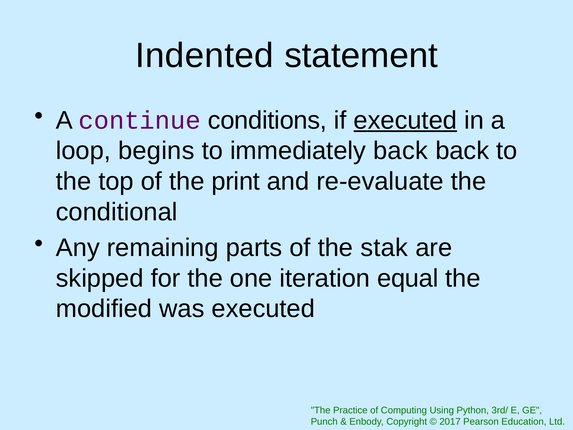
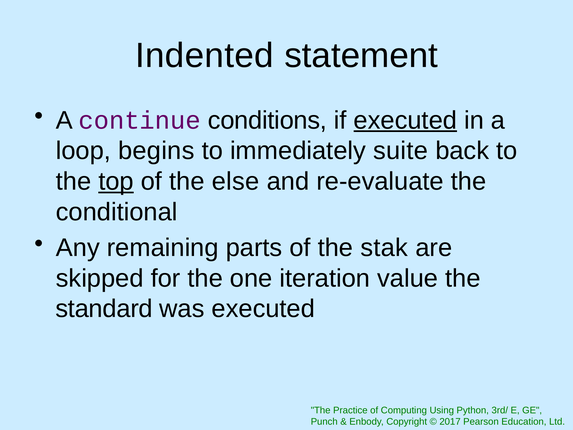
immediately back: back -> suite (400, 151)
top underline: none -> present (116, 181)
print: print -> else (236, 181)
equal: equal -> value (408, 278)
modified: modified -> standard (104, 309)
